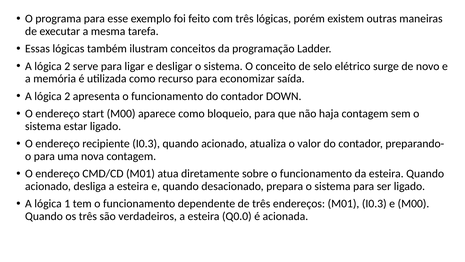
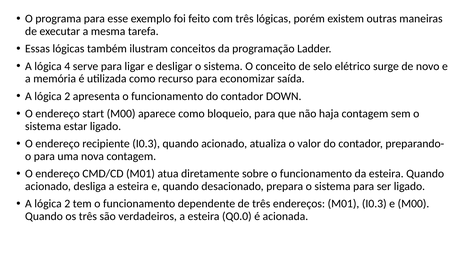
2: 2 -> 4 (67, 66)
1: 1 -> 2 (67, 203)
